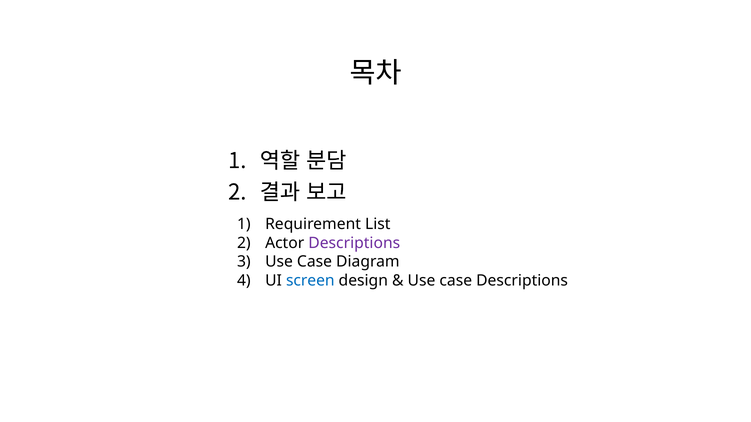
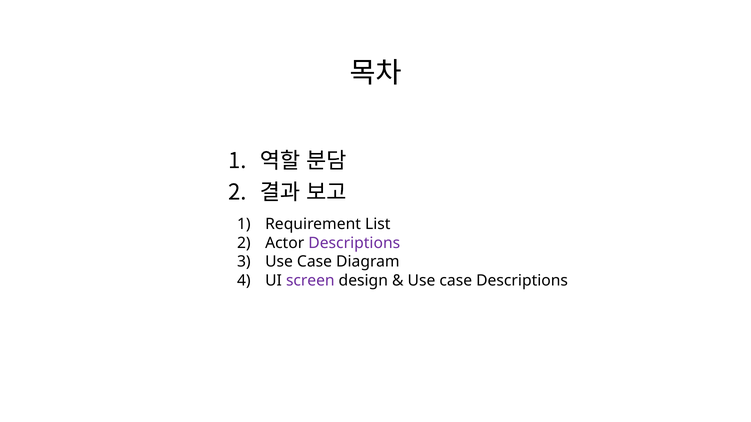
screen colour: blue -> purple (310, 281)
